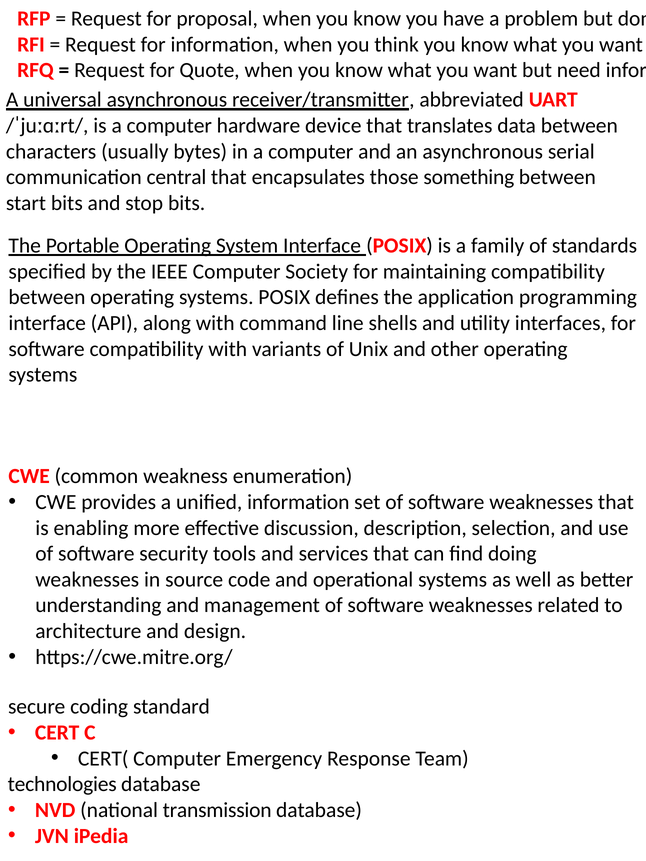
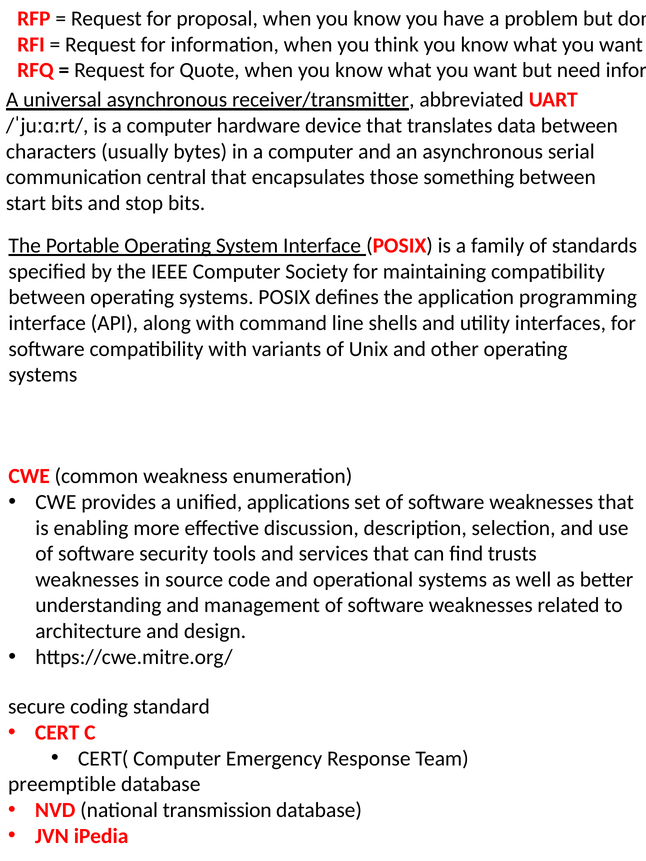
unified information: information -> applications (298, 502)
doing: doing -> trusts (512, 554)
technologies: technologies -> preemptible (62, 785)
